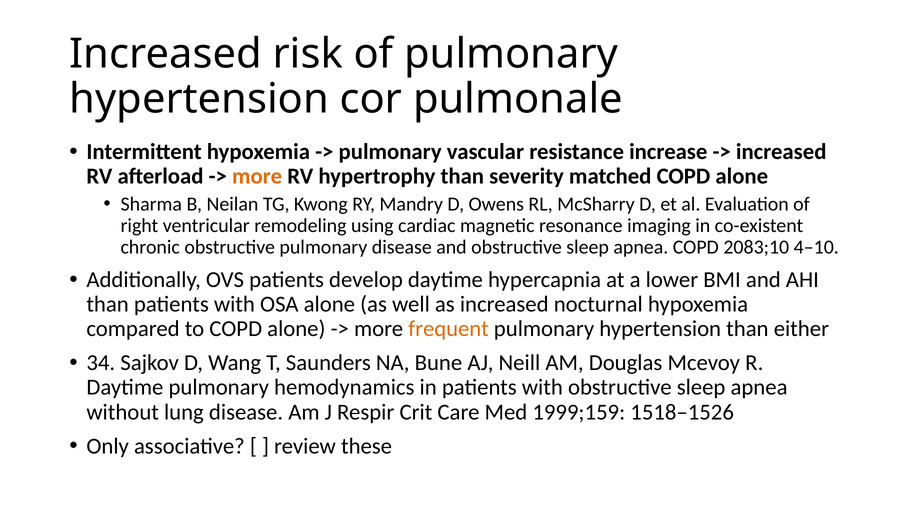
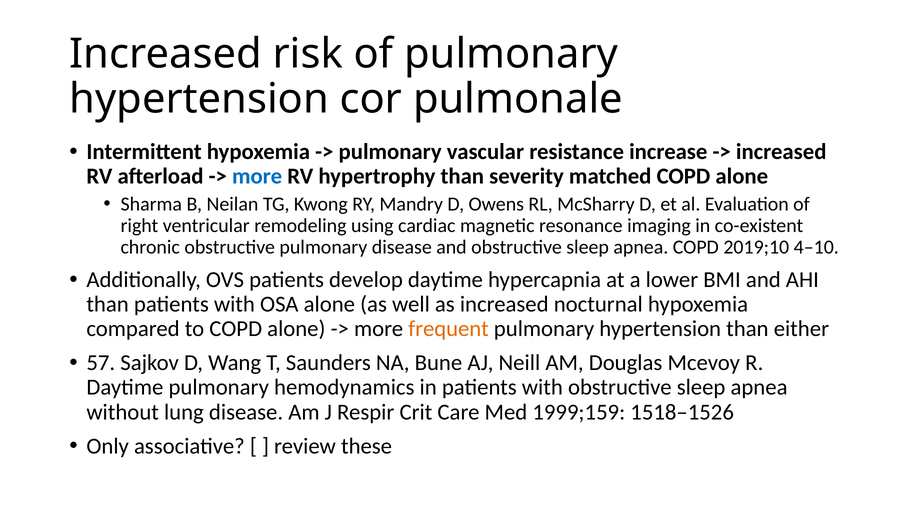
more colour: orange -> blue (257, 176)
2083;10: 2083;10 -> 2019;10 (756, 247)
34: 34 -> 57 (101, 363)
